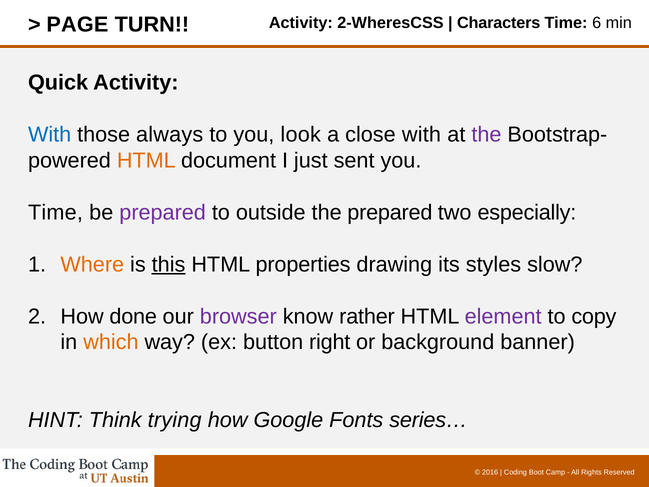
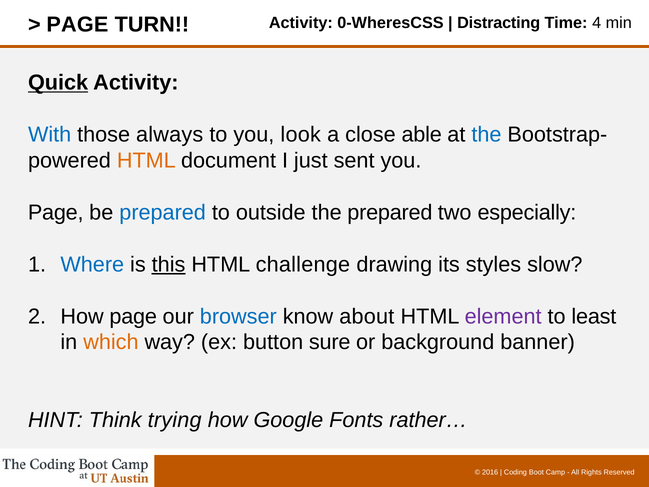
2-WheresCSS: 2-WheresCSS -> 0-WheresCSS (390, 23)
Characters: Characters -> Distracting (499, 23)
6: 6 -> 4 (597, 23)
Quick underline: none -> present (58, 83)
close with: with -> able (422, 134)
the colour: purple -> blue (486, 134)
Time: Time -> Page (56, 212)
prepared colour: purple -> blue (163, 212)
Where colour: orange -> blue (92, 264)
properties: properties -> challenge (303, 264)
How done: done -> page (133, 316)
browser colour: purple -> blue (238, 316)
rather: rather -> about (367, 316)
copy: copy -> least (594, 316)
right: right -> sure (330, 342)
series…: series… -> rather… (428, 420)
